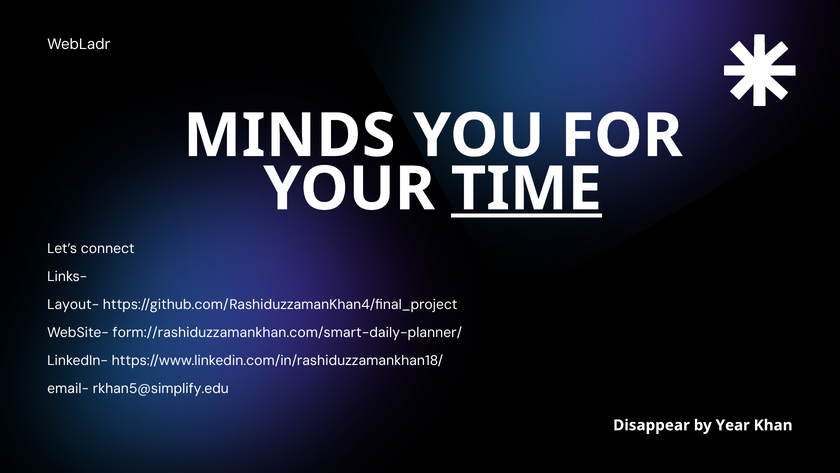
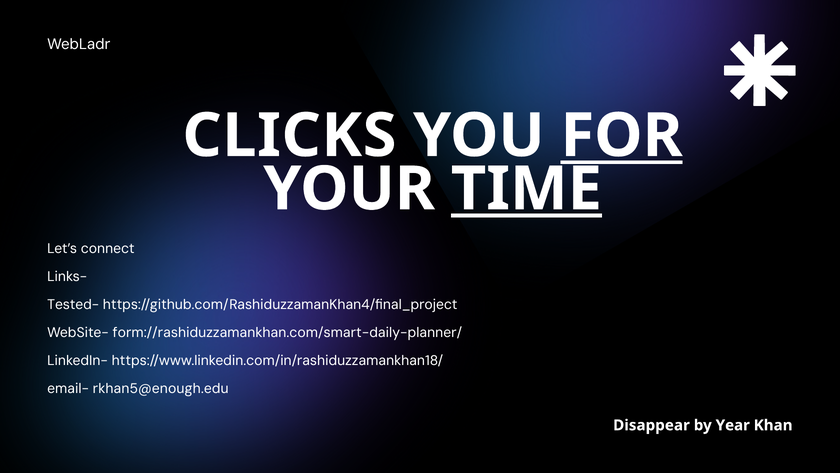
MINDS: MINDS -> CLICKS (289, 136)
FOR underline: none -> present (622, 136)
Layout-: Layout- -> Tested- (73, 304)
rkhan5@simplify.edu: rkhan5@simplify.edu -> rkhan5@enough.edu (161, 388)
